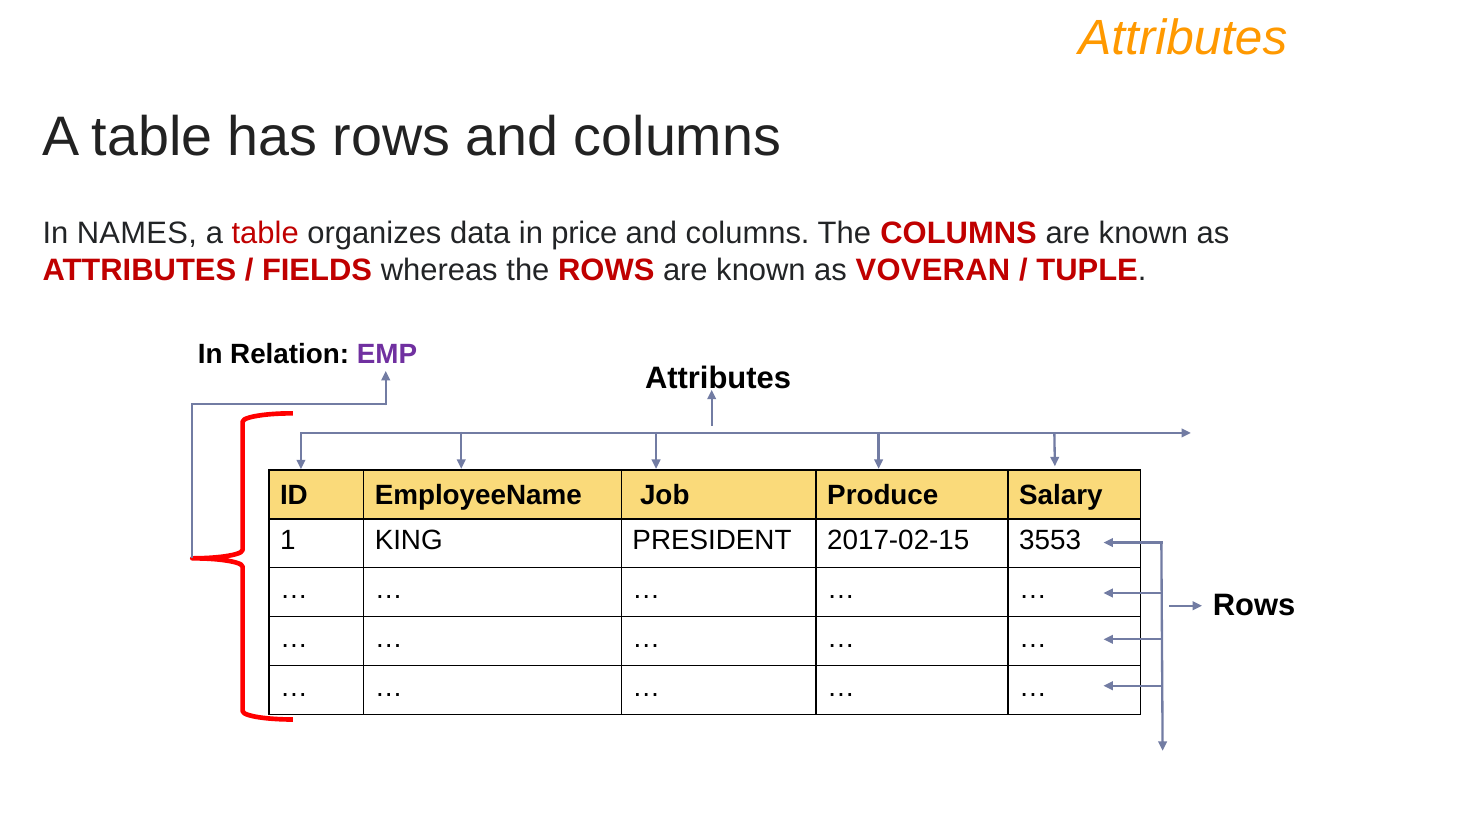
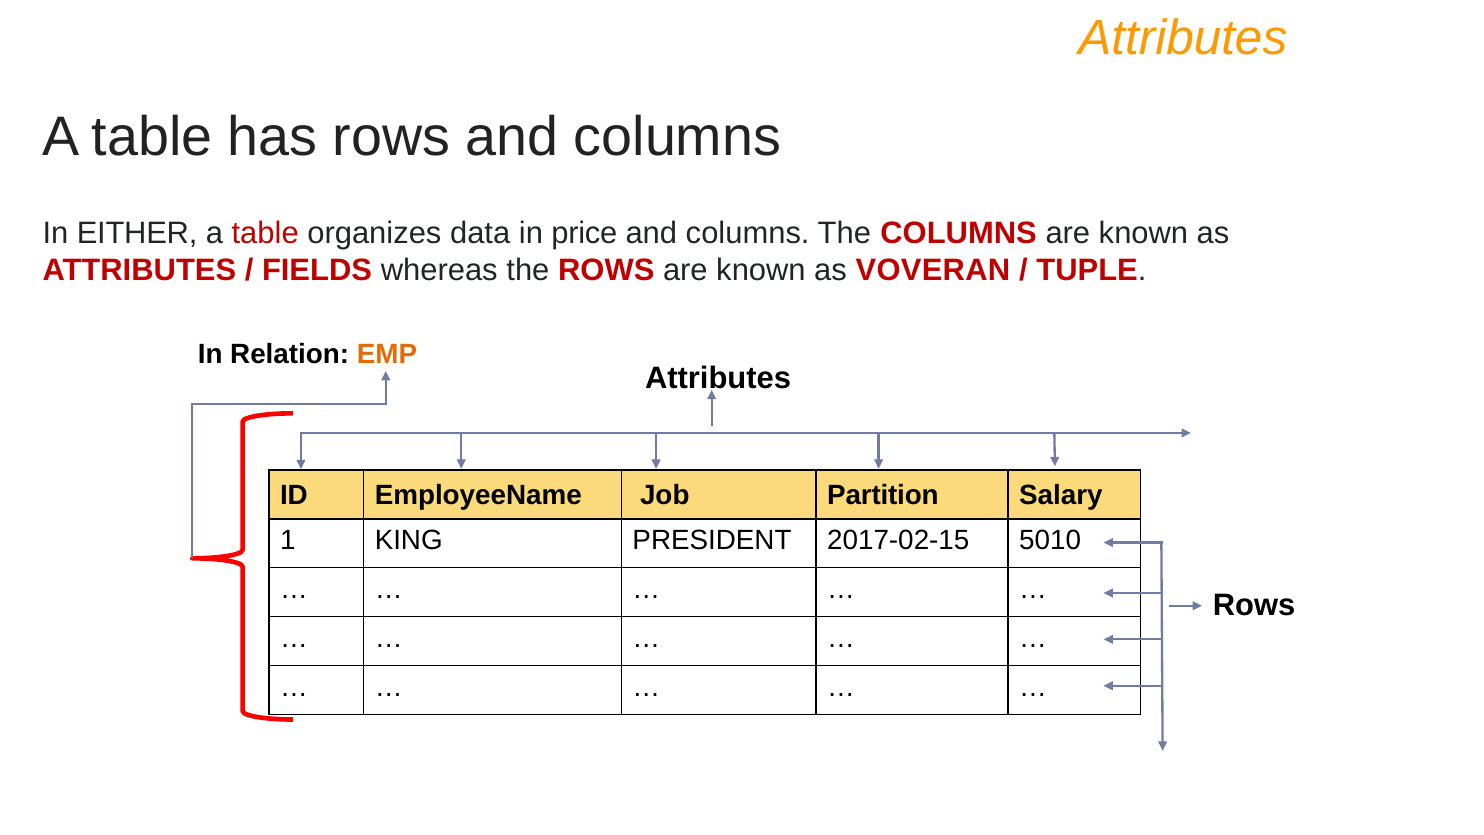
NAMES: NAMES -> EITHER (137, 233)
EMP colour: purple -> orange (387, 354)
Produce: Produce -> Partition (883, 495)
3553: 3553 -> 5010 (1050, 540)
